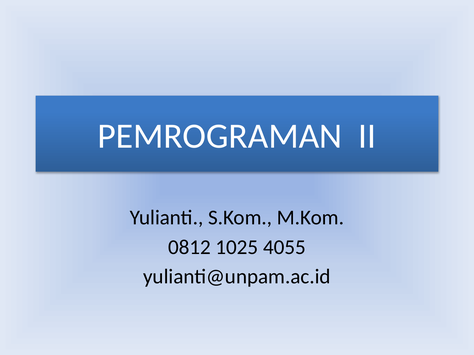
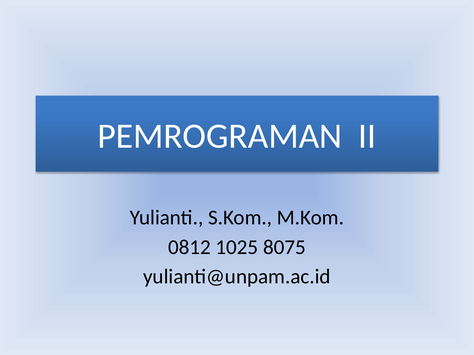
4055: 4055 -> 8075 (284, 247)
